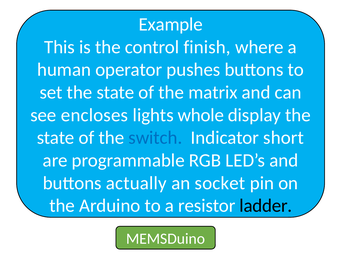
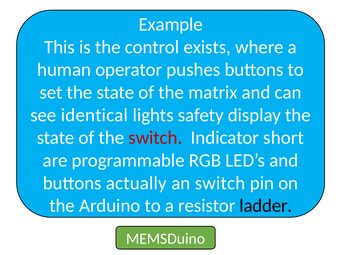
finish: finish -> exists (207, 47)
encloses: encloses -> identical (94, 115)
whole: whole -> safety (201, 115)
switch colour: blue -> red (155, 138)
an socket: socket -> switch (220, 183)
